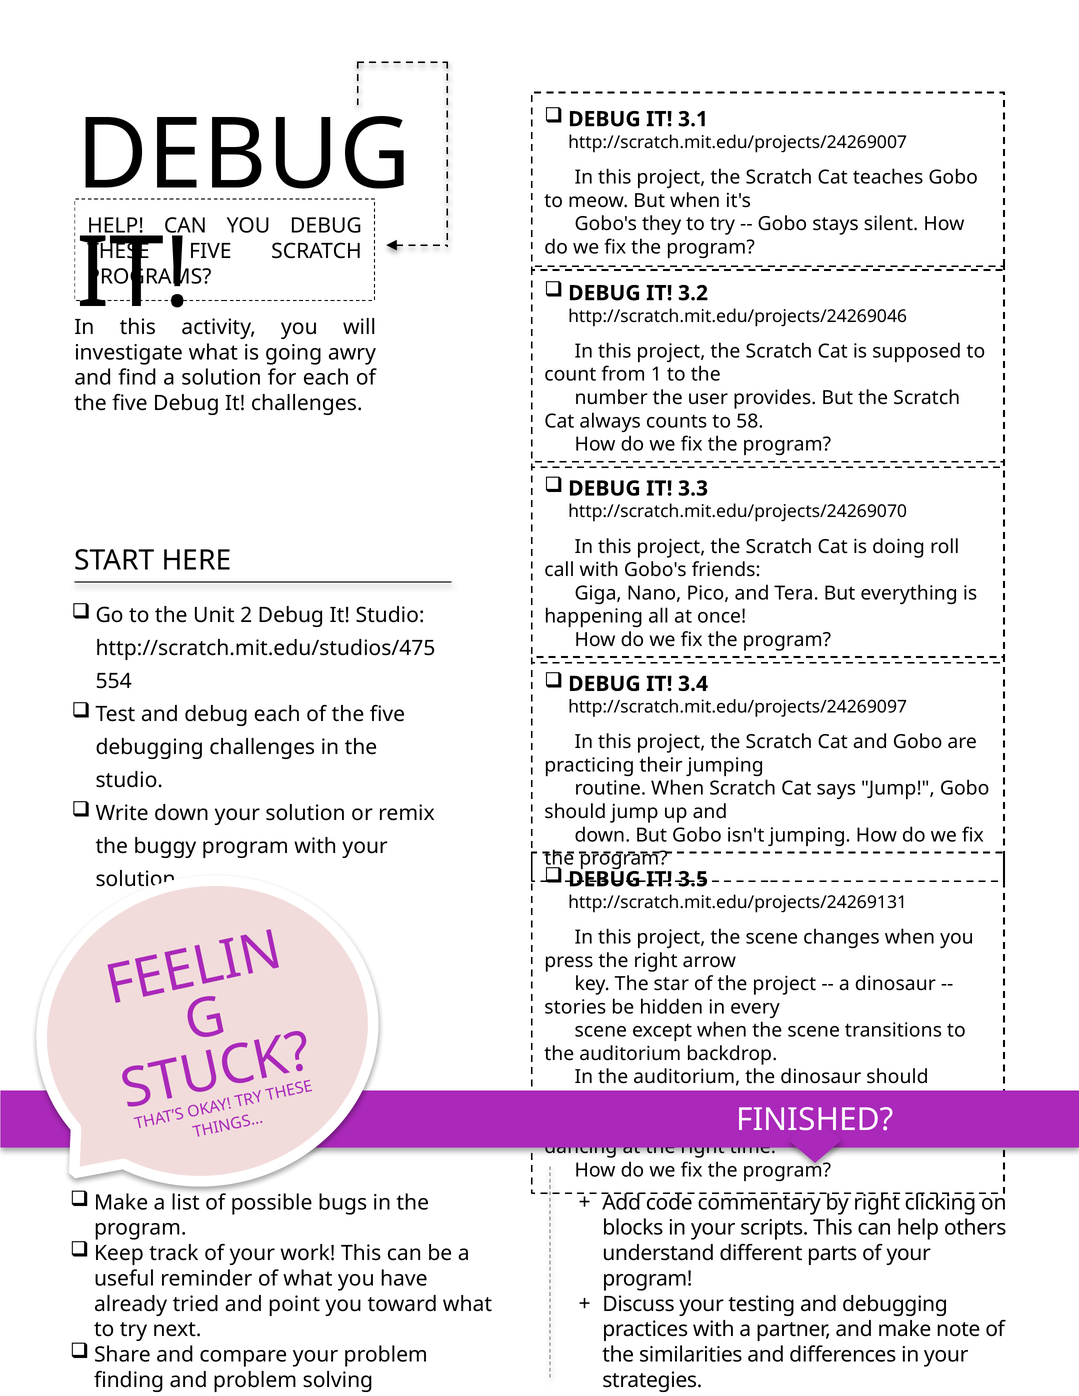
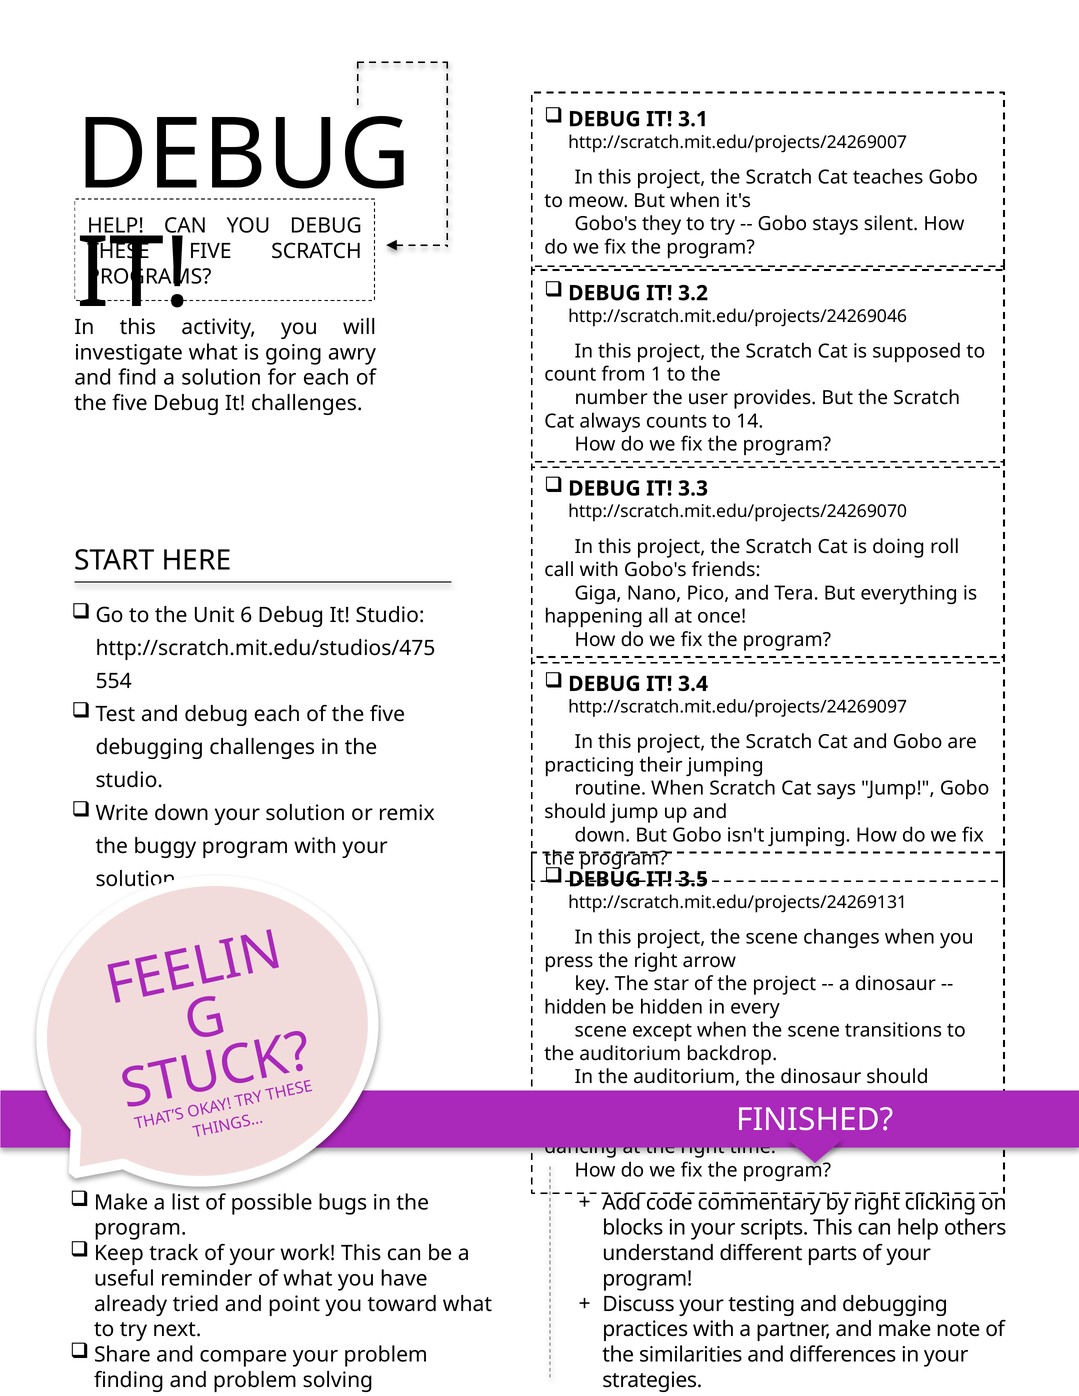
58: 58 -> 14 (750, 421)
2: 2 -> 6 (246, 616)
stories: stories -> hidden (575, 1007)
